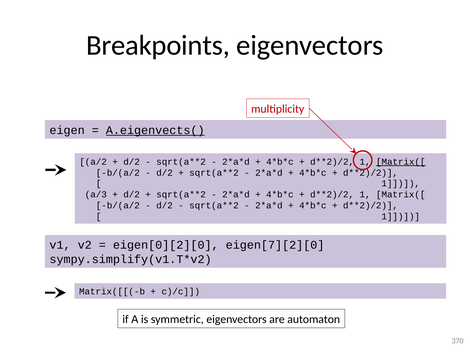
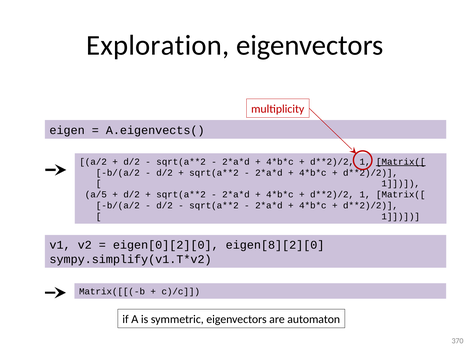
Breakpoints: Breakpoints -> Exploration (158, 45)
A.eigenvects( underline: present -> none (155, 130)
a/3: a/3 -> a/5 (96, 195)
eigen[7][2][0: eigen[7][2][0 -> eigen[8][2][0 (275, 245)
